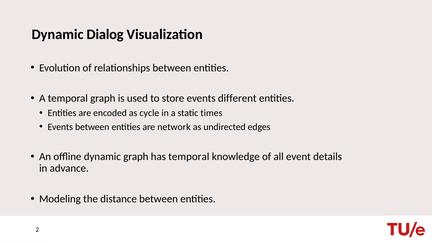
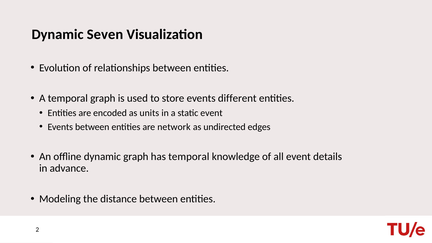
Dialog: Dialog -> Seven (105, 34)
cycle: cycle -> units (149, 113)
static times: times -> event (211, 113)
